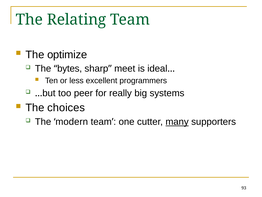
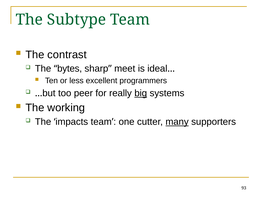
Relating: Relating -> Subtype (77, 20)
optimize: optimize -> contrast (67, 54)
big underline: none -> present (141, 93)
choices: choices -> working (66, 107)
modern: modern -> impacts (72, 121)
